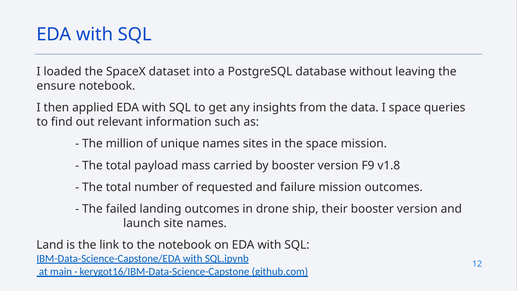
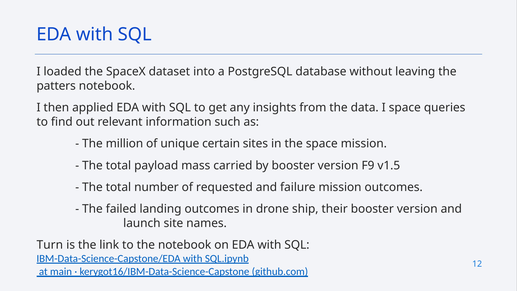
ensure: ensure -> patters (56, 86)
unique names: names -> certain (221, 144)
v1.8: v1.8 -> v1.5 (389, 165)
Land: Land -> Turn (50, 245)
